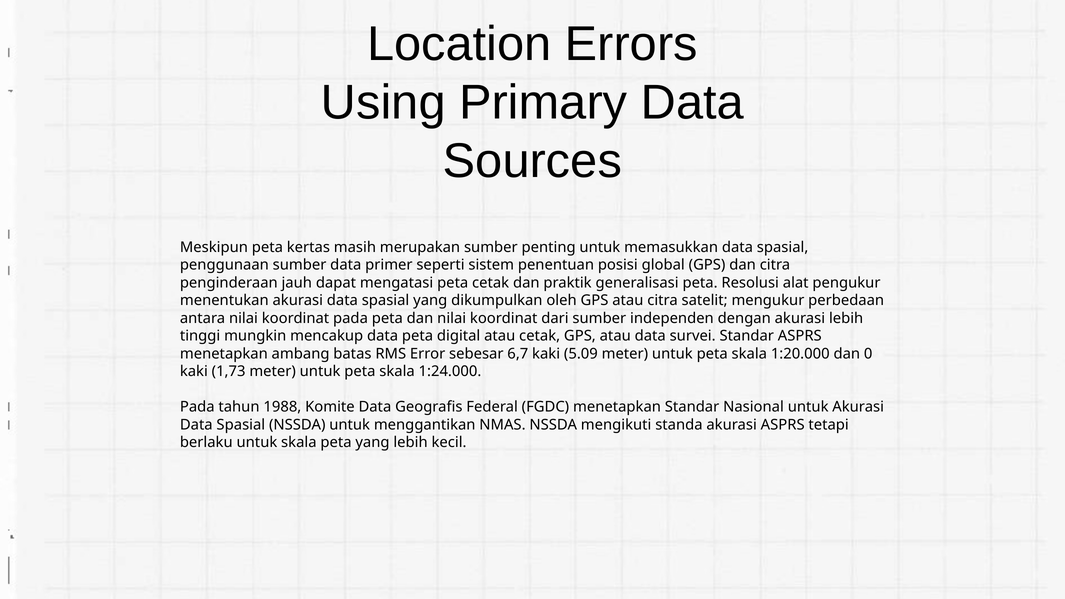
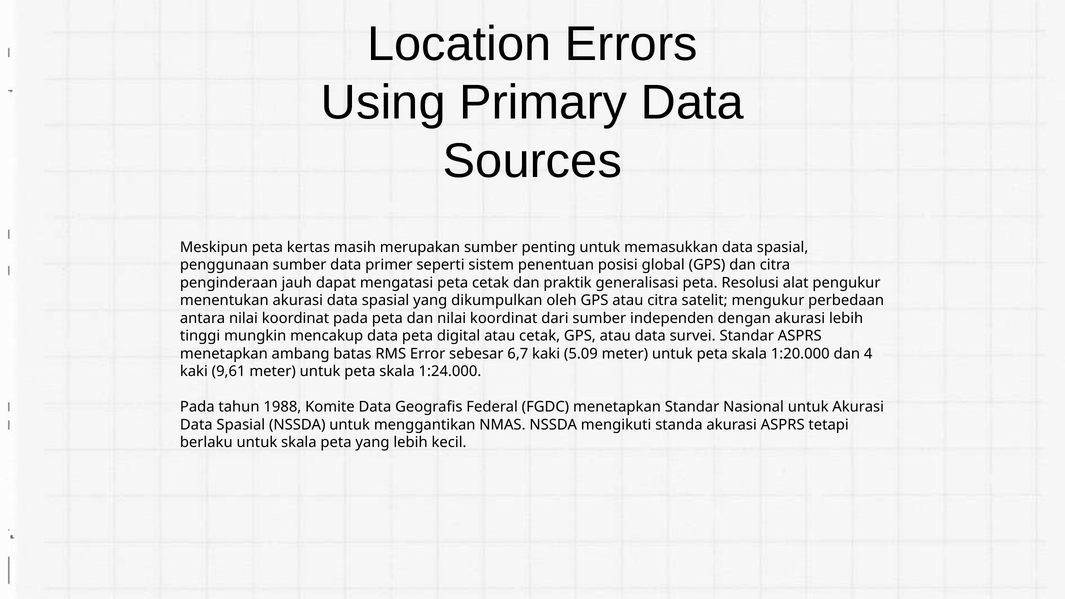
0: 0 -> 4 (868, 354)
1,73: 1,73 -> 9,61 (229, 372)
